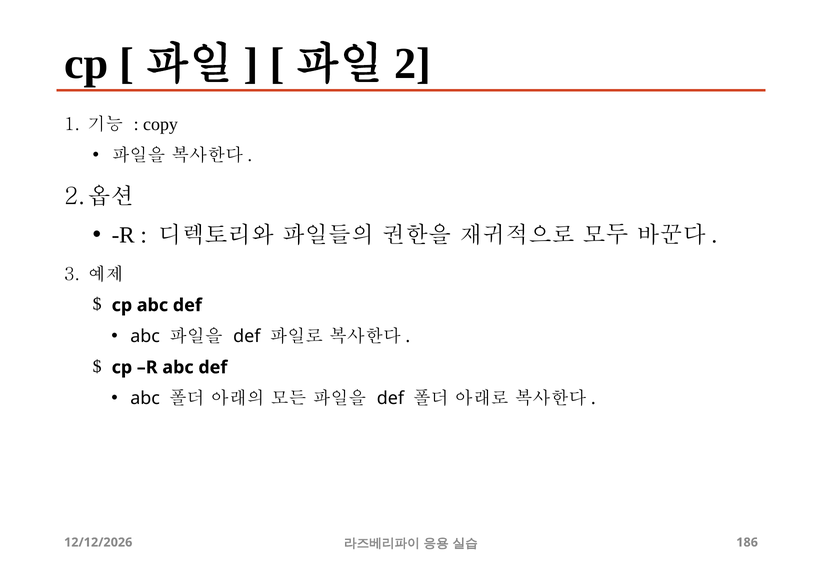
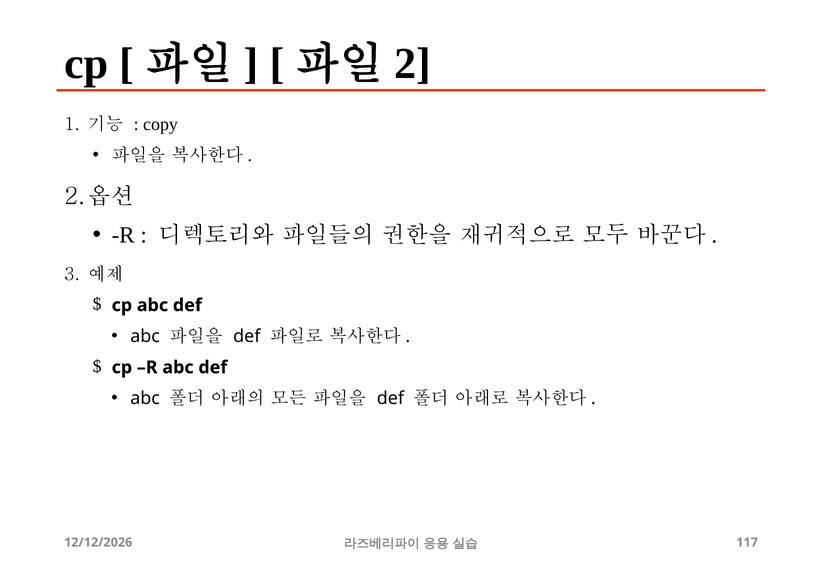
186: 186 -> 117 (747, 542)
